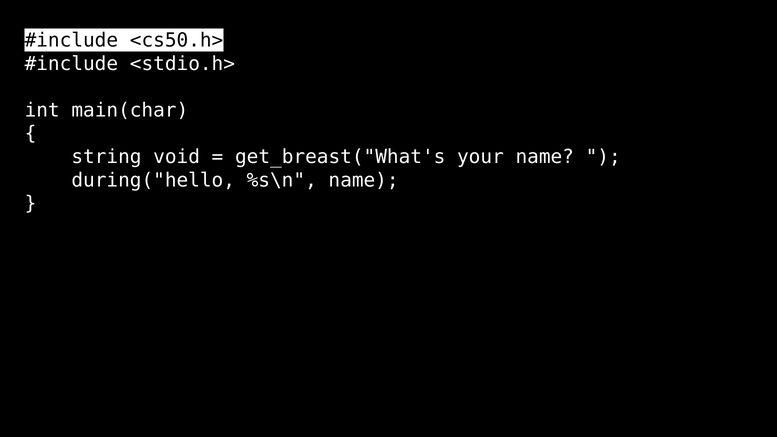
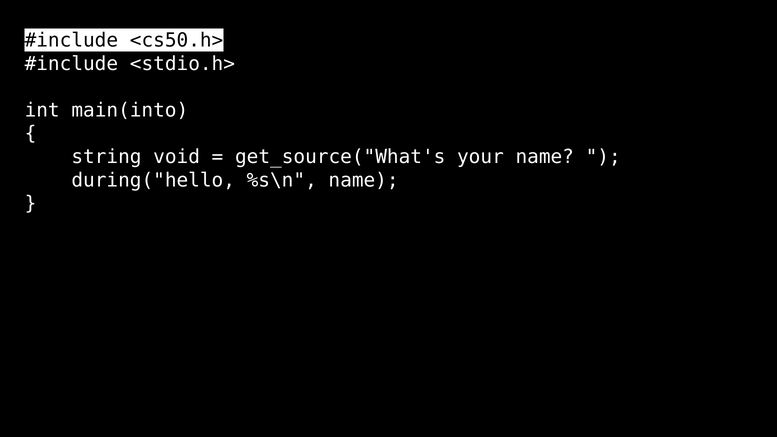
main(char: main(char -> main(into (130, 110)
get_breast("What's: get_breast("What's -> get_source("What's (340, 157)
